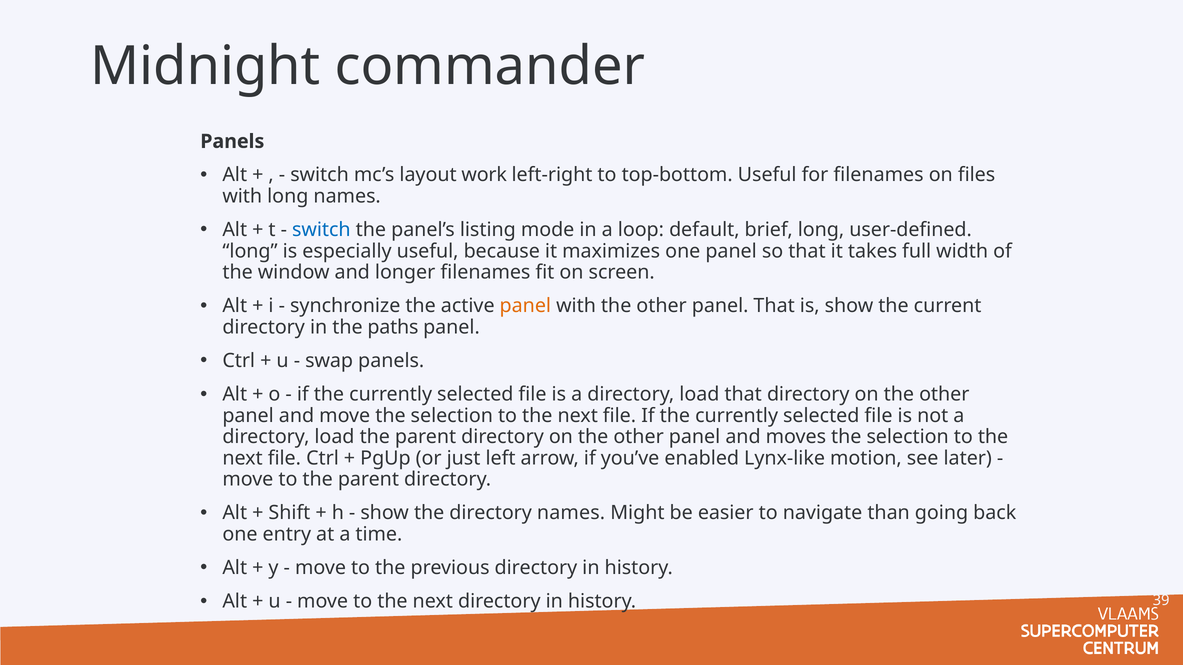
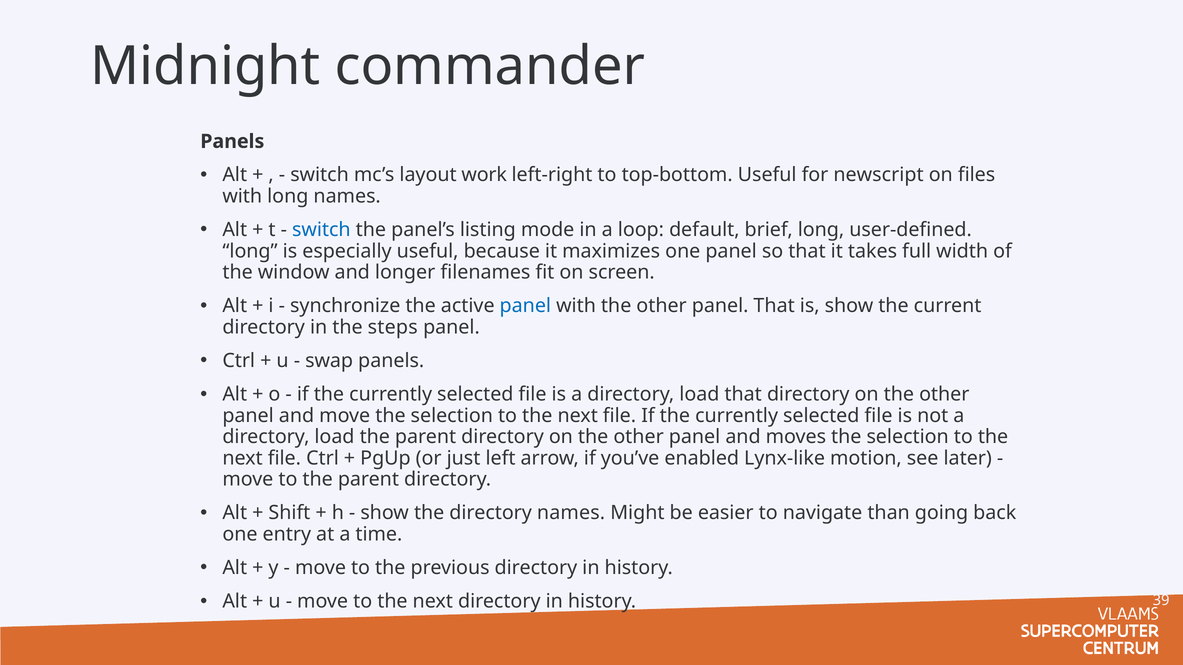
for filenames: filenames -> newscript (879, 175)
panel colour: orange -> blue (525, 306)
paths: paths -> steps (393, 327)
